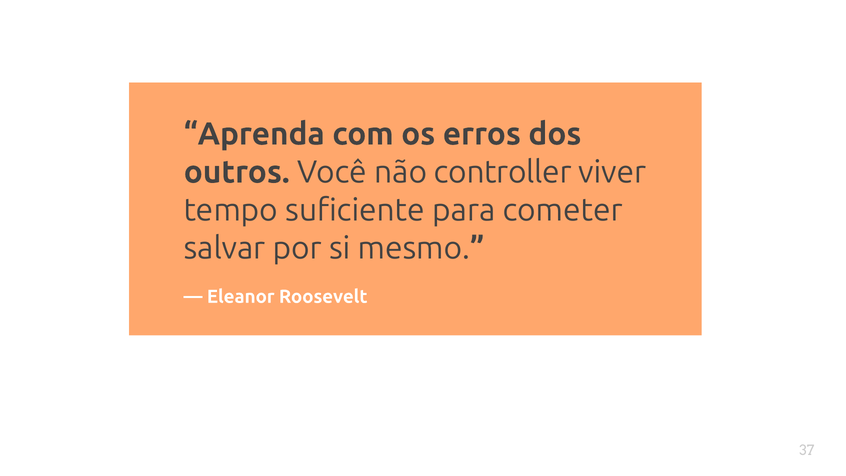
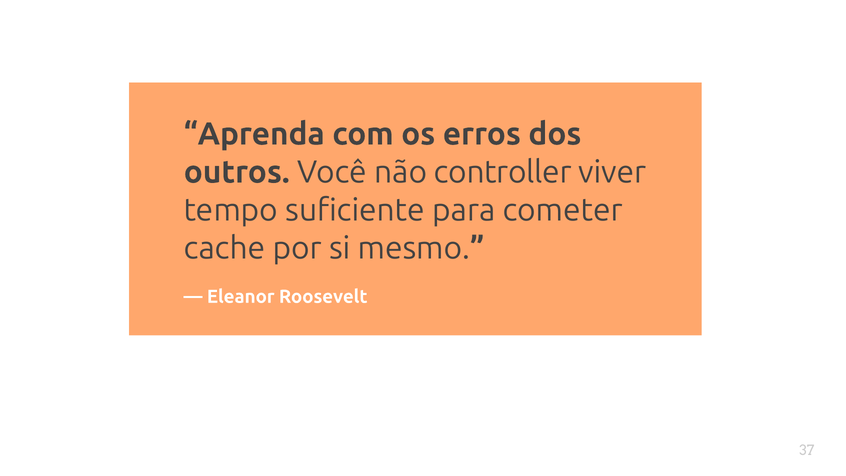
salvar: salvar -> cache (225, 248)
